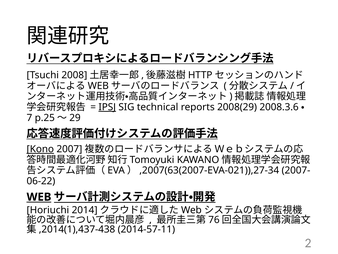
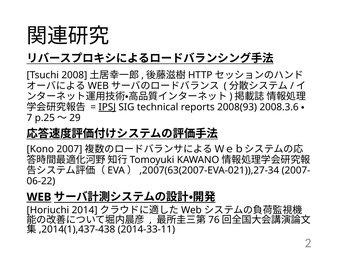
2008(29: 2008(29 -> 2008(93 (237, 107)
Kono underline: present -> none (40, 149)
2014-57-11: 2014-57-11 -> 2014-33-11 (146, 229)
